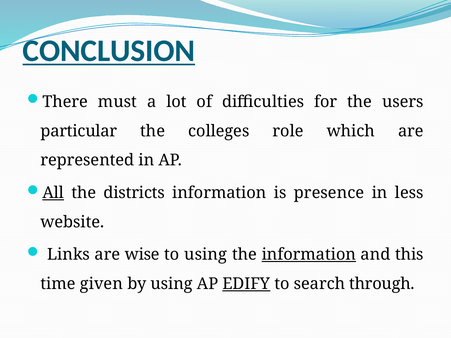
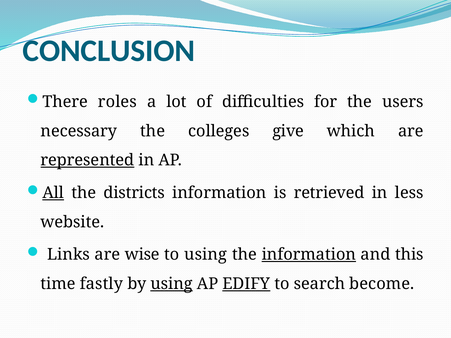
CONCLUSION underline: present -> none (109, 51)
must: must -> roles (117, 102)
particular: particular -> necessary (79, 131)
role: role -> give (288, 131)
represented underline: none -> present (87, 160)
presence: presence -> retrieved (329, 193)
given: given -> fastly (101, 284)
using underline: none -> present (172, 284)
through: through -> become (382, 284)
